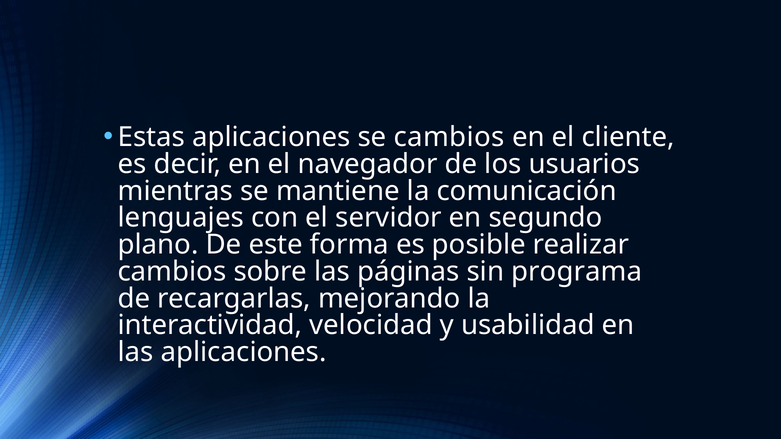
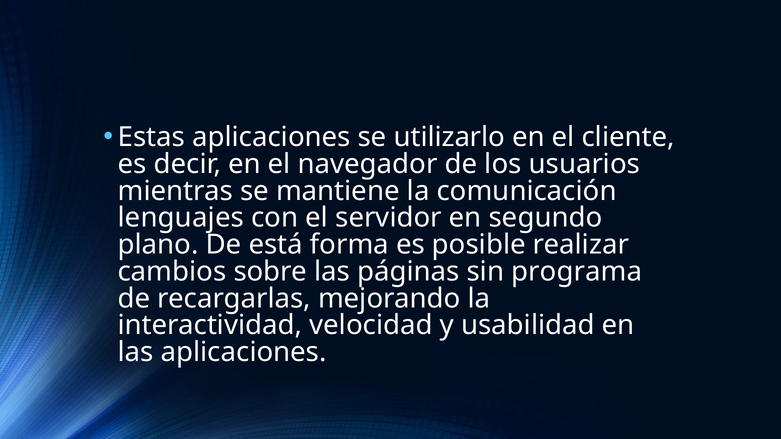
se cambios: cambios -> utilizarlo (449, 137)
este: este -> está (276, 245)
